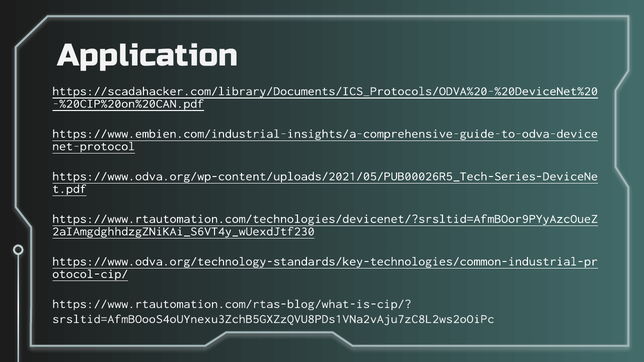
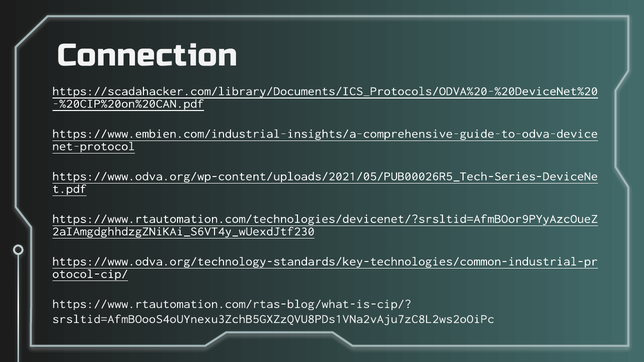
Application: Application -> Connection (147, 55)
